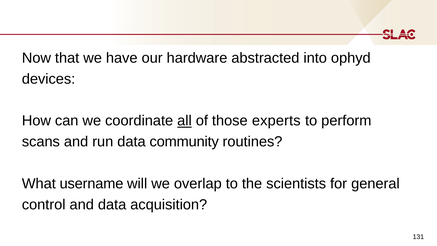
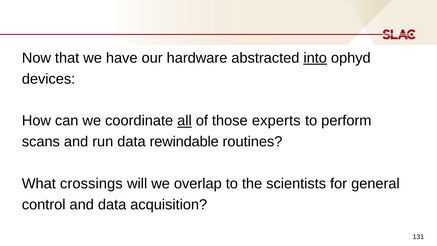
into underline: none -> present (315, 58)
community: community -> rewindable (184, 142)
username: username -> crossings (91, 184)
